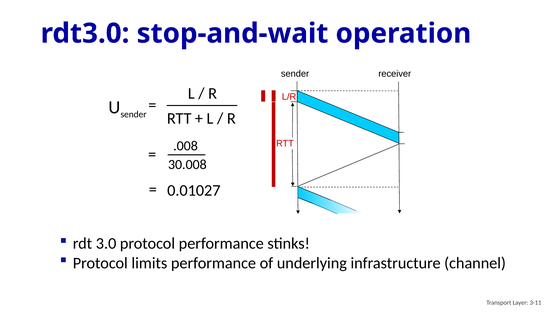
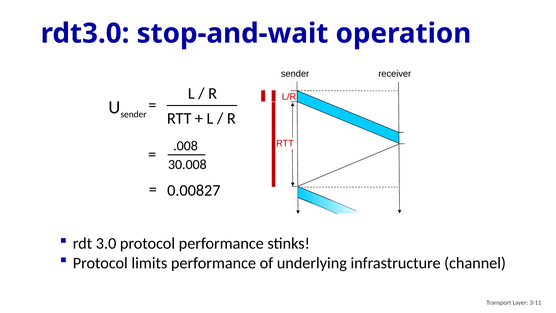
0.01027: 0.01027 -> 0.00827 (194, 190)
